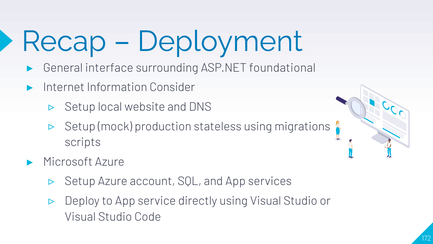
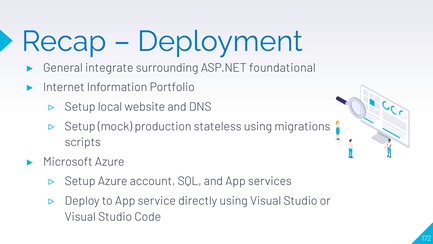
interface: interface -> integrate (109, 68)
Consider: Consider -> Portfolio (172, 87)
